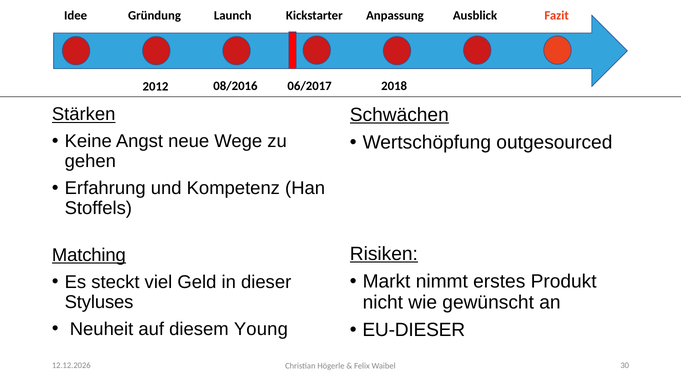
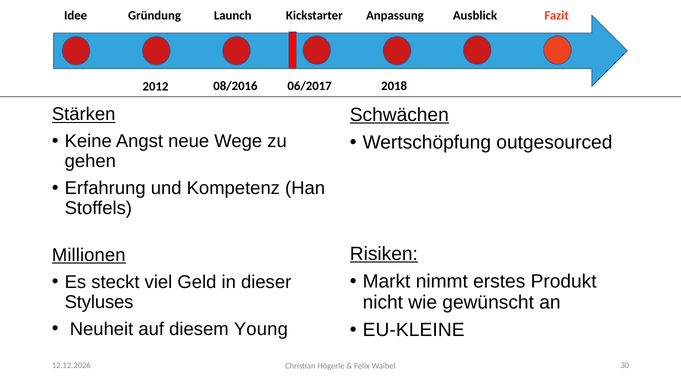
Matching: Matching -> Millionen (89, 255)
EU-DIESER: EU-DIESER -> EU-KLEINE (414, 330)
